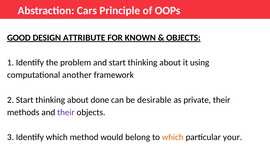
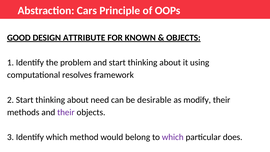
another: another -> resolves (77, 75)
done: done -> need (100, 100)
private: private -> modify (197, 100)
which colour: orange -> purple (173, 137)
your: your -> does (233, 137)
